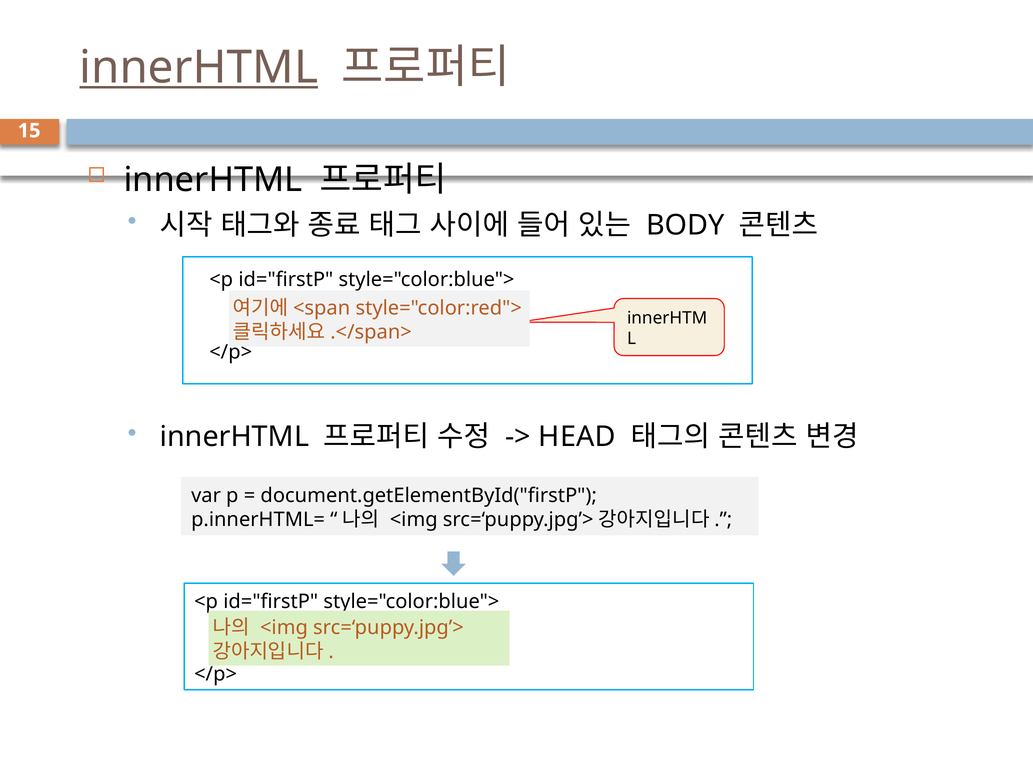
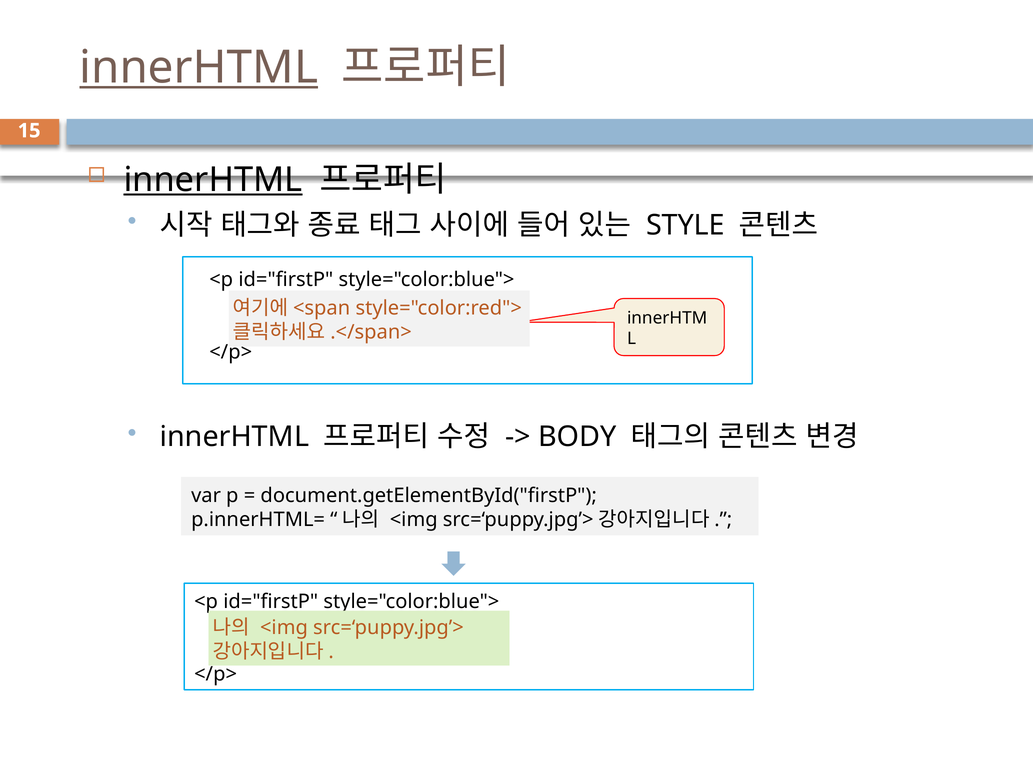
innerHTML underline: none -> present (213, 180)
BODY: BODY -> STYLE (685, 225)
HEAD: HEAD -> BODY (577, 437)
